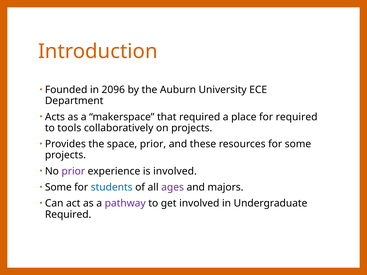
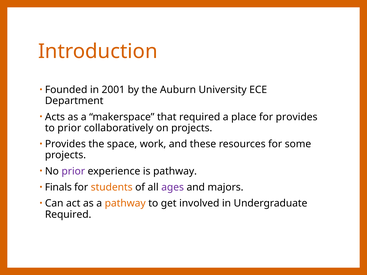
2096: 2096 -> 2001 (113, 90)
for required: required -> provides (297, 117)
to tools: tools -> prior (69, 128)
space prior: prior -> work (153, 144)
is involved: involved -> pathway (175, 171)
Some: Some -> Finals (58, 187)
students colour: blue -> orange (112, 187)
pathway colour: purple -> orange (125, 204)
